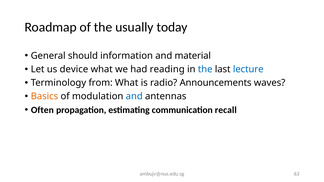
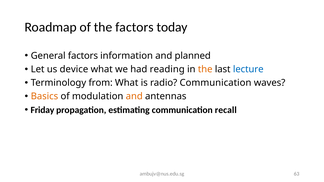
the usually: usually -> factors (134, 27)
General should: should -> factors (83, 56)
material: material -> planned (193, 56)
the colour: blue -> orange (205, 69)
radio Announcements: Announcements -> Communication (215, 83)
and colour: blue -> orange (134, 96)
Often: Often -> Friday (42, 110)
